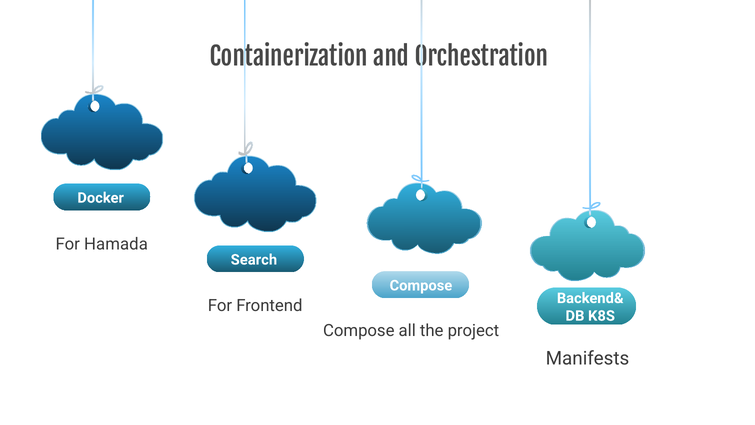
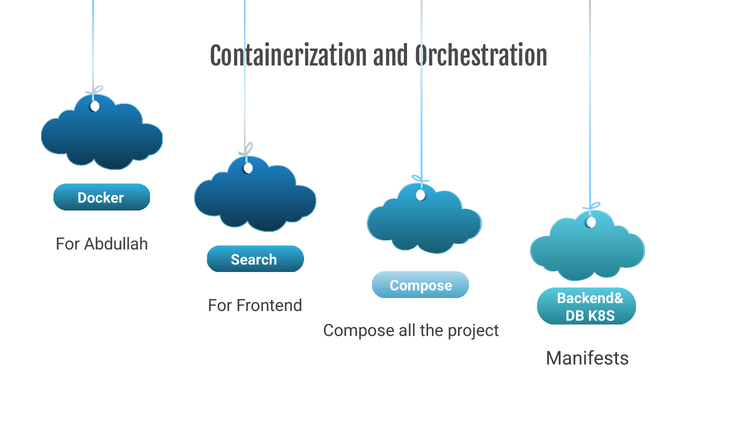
Hamada: Hamada -> Abdullah (116, 244)
